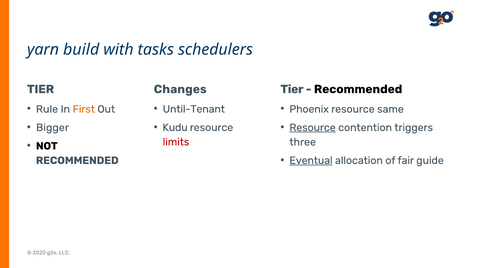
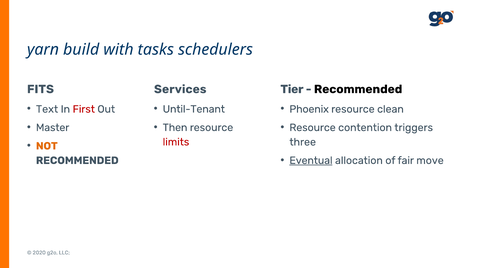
TIER: TIER -> FITS (40, 89)
Changes: Changes -> Services (180, 89)
Rule: Rule -> Text (47, 109)
First colour: orange -> red (84, 109)
same: same -> clean (390, 109)
Bigger: Bigger -> Master (53, 128)
Kudu: Kudu -> Then (175, 128)
Resource underline: present -> none (313, 128)
NOT colour: black -> orange (47, 146)
guide: guide -> move (430, 161)
